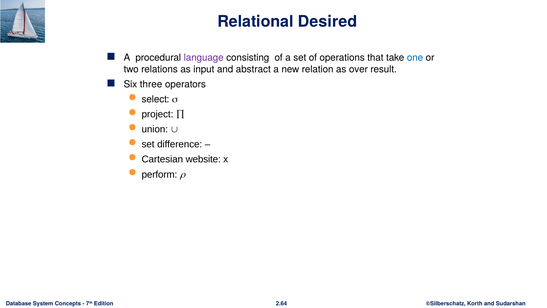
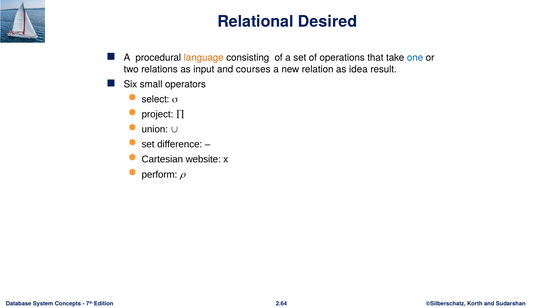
language colour: purple -> orange (204, 58)
abstract: abstract -> courses (253, 69)
over: over -> idea (358, 69)
three: three -> small (151, 84)
